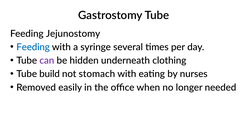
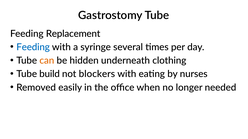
Jejunostomy: Jejunostomy -> Replacement (73, 34)
can colour: purple -> orange (47, 61)
stomach: stomach -> blockers (97, 74)
